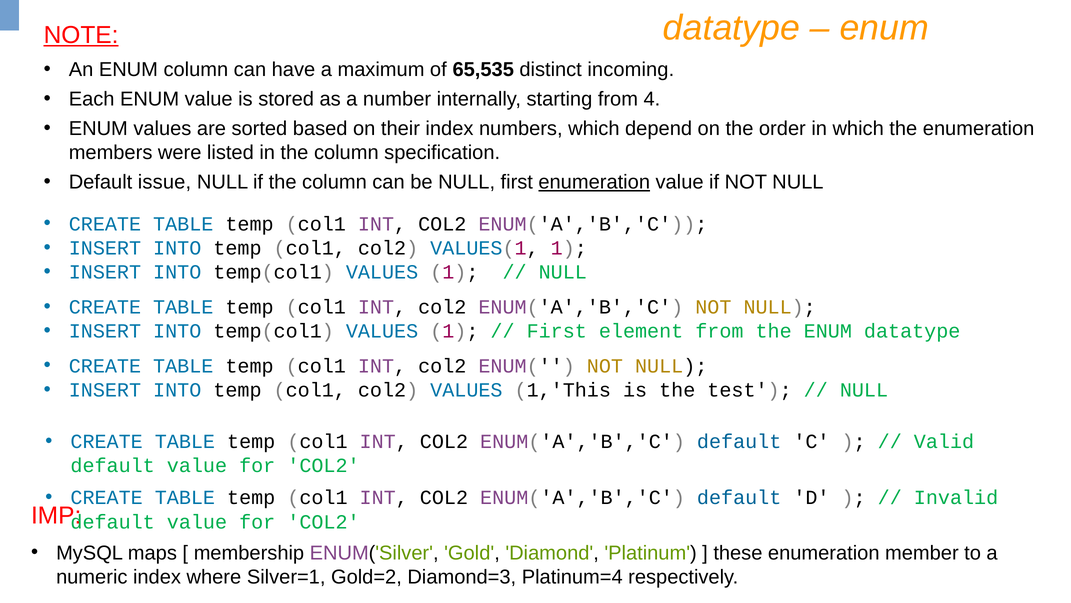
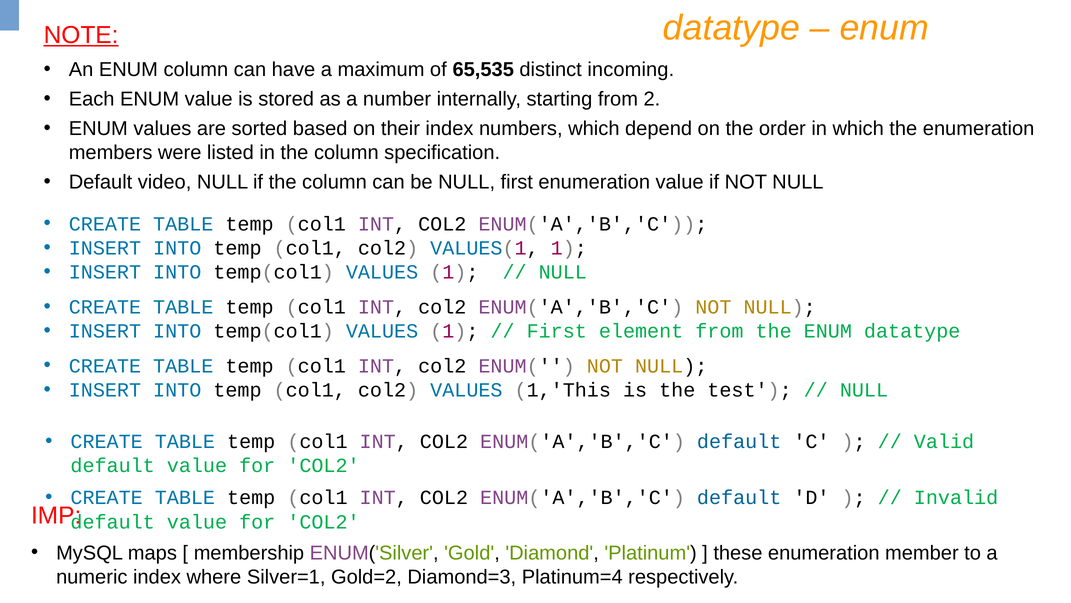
4: 4 -> 2 (652, 99)
issue: issue -> video (165, 182)
enumeration underline: present -> none (594, 182)
